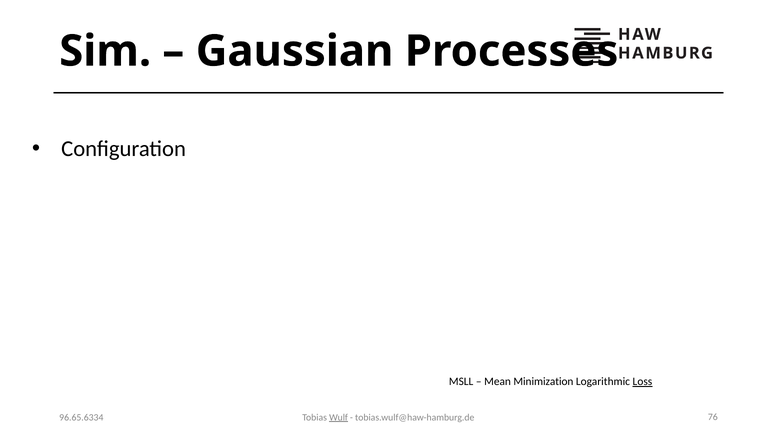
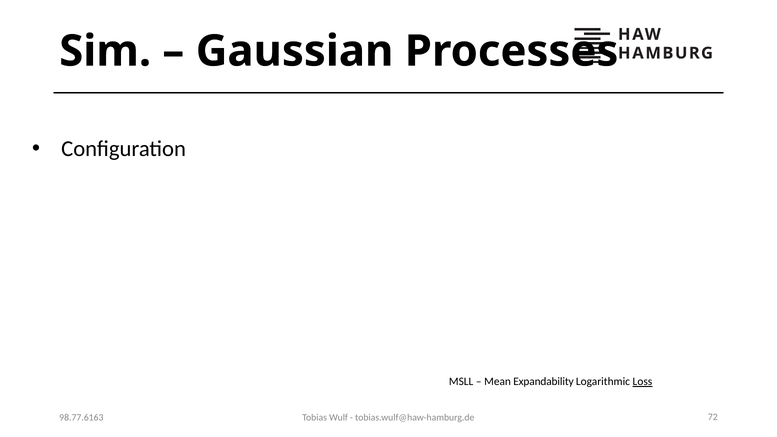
Minimization: Minimization -> Expandability (543, 382)
96.65.6334: 96.65.6334 -> 98.77.6163 (81, 417)
Wulf underline: present -> none (339, 417)
76: 76 -> 72 (713, 417)
